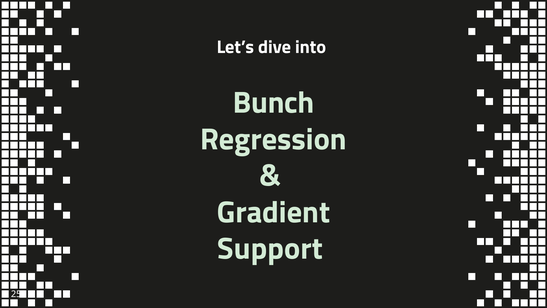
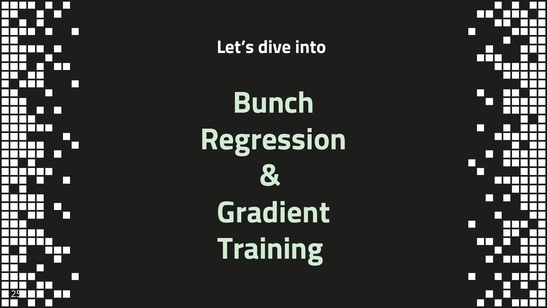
Support: Support -> Training (270, 249)
